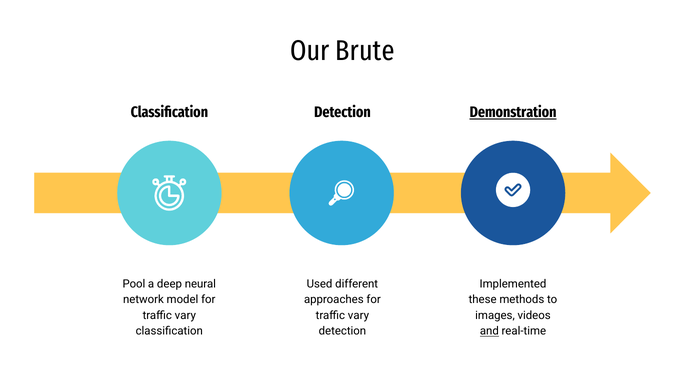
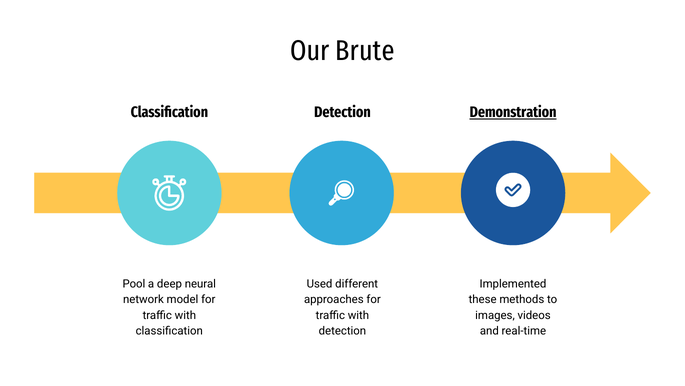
vary: vary -> with (185, 315)
vary: vary -> with (358, 315)
and underline: present -> none (489, 331)
